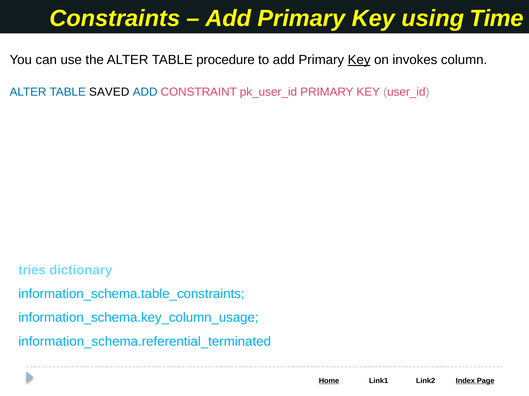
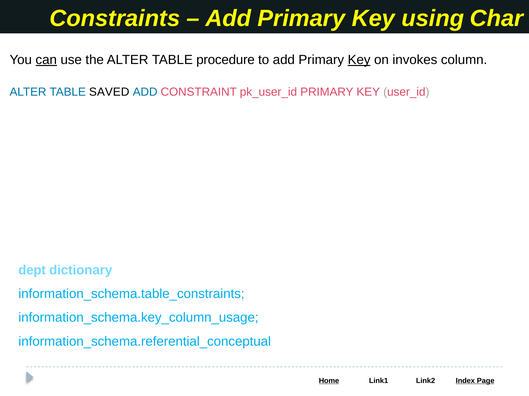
Time: Time -> Char (497, 18)
can underline: none -> present (46, 60)
tries: tries -> dept (32, 271)
information_schema.referential_terminated: information_schema.referential_terminated -> information_schema.referential_conceptual (145, 342)
